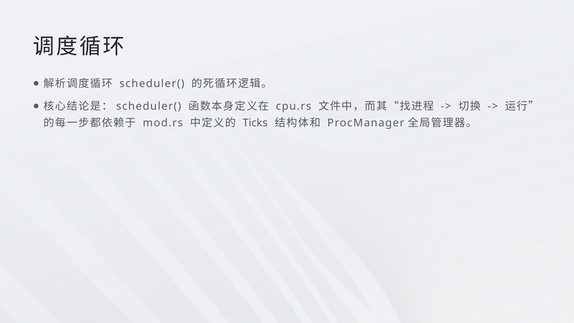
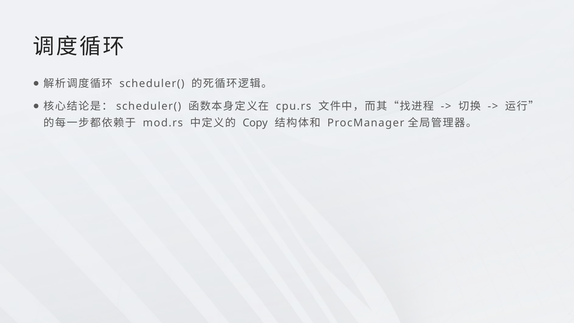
Ticks: Ticks -> Copy (255, 123)
